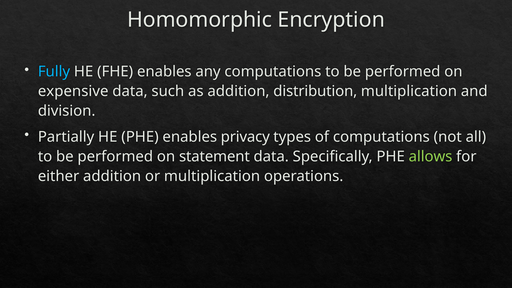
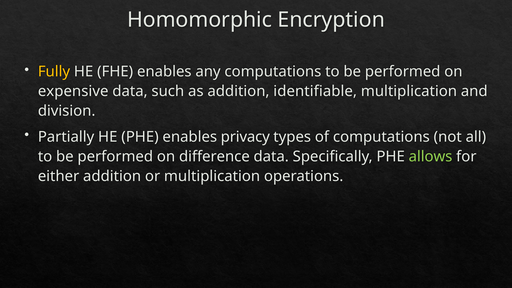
Fully colour: light blue -> yellow (54, 72)
distribution: distribution -> identifiable (315, 91)
statement: statement -> difference (214, 157)
